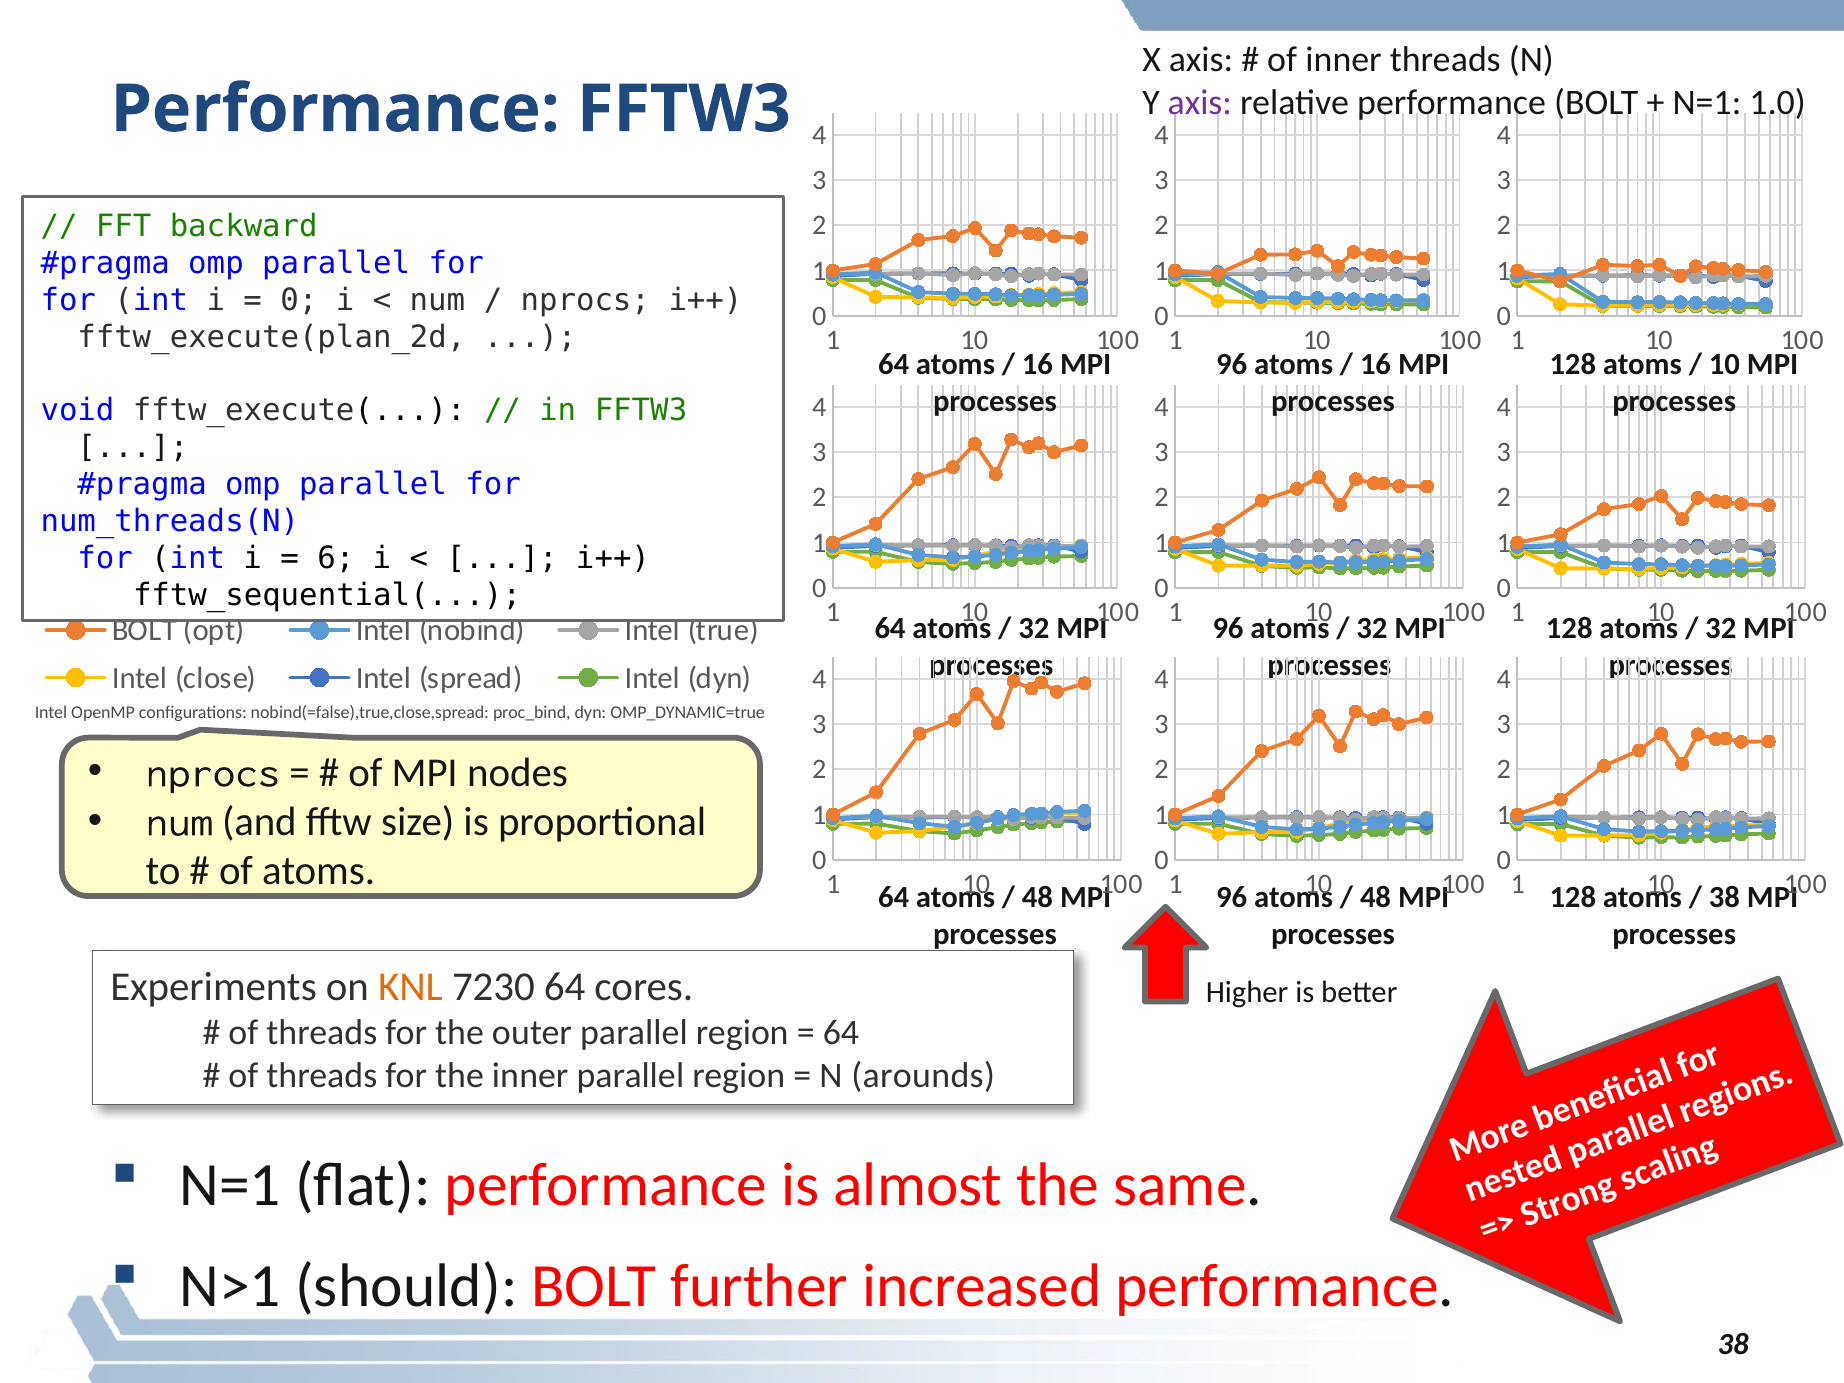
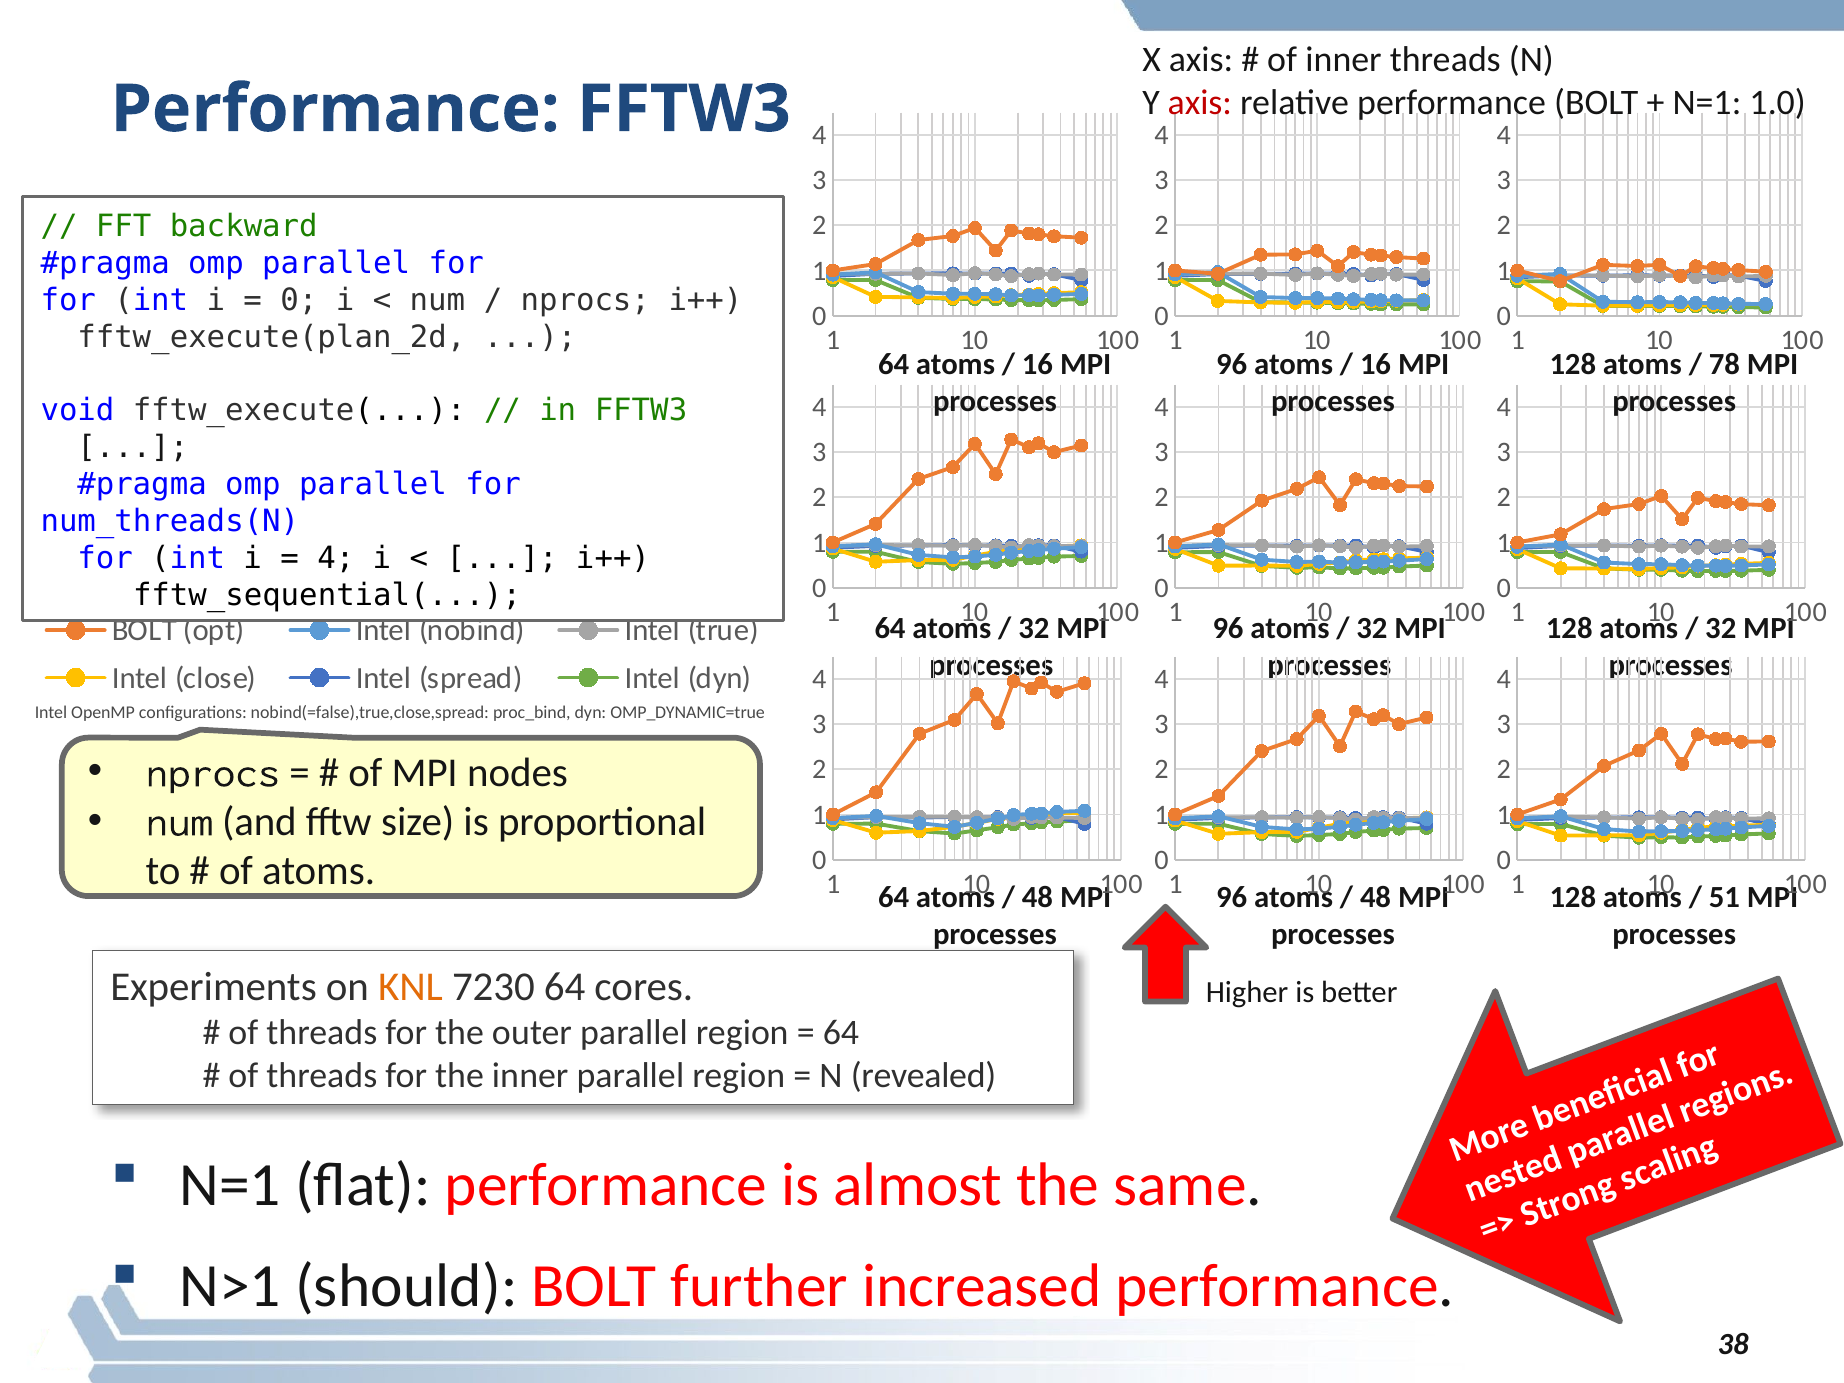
axis colour: purple -> red (1200, 103)
10: 10 -> 78 (1724, 364)
6: 6 -> 4 (336, 558)
38: 38 -> 51 (1724, 897)
arounds: arounds -> revealed (923, 1076)
